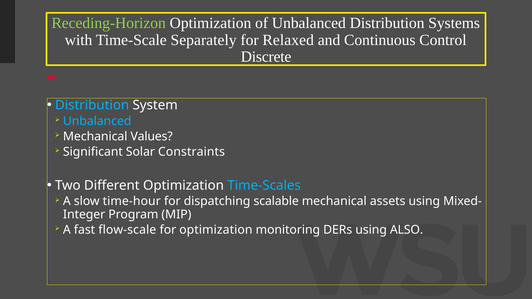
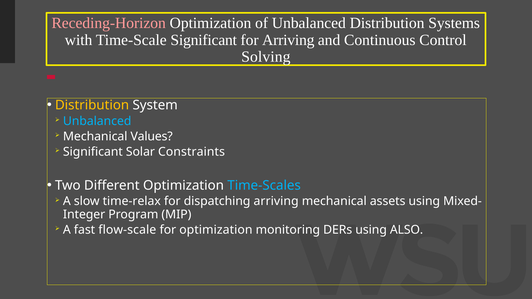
Receding-Horizon colour: light green -> pink (109, 23)
Time-Scale Separately: Separately -> Significant (204, 40)
for Relaxed: Relaxed -> Arriving (288, 40)
Discrete: Discrete -> Solving (266, 57)
Distribution colour: light blue -> yellow (92, 105)
time-hour: time-hour -> time-relax (132, 201)
dispatching scalable: scalable -> arriving (276, 201)
